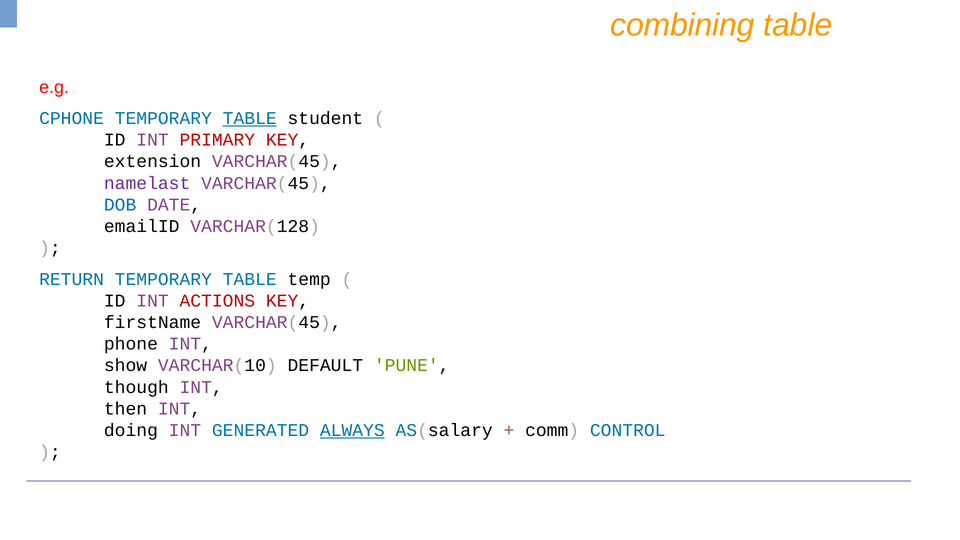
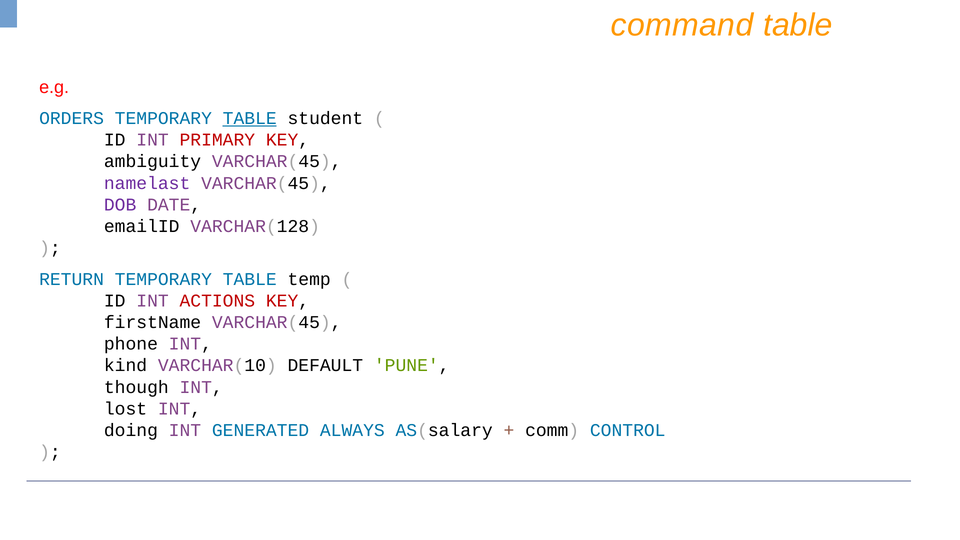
combining: combining -> command (682, 25)
CPHONE: CPHONE -> ORDERS (72, 118)
extension: extension -> ambiguity (153, 162)
DOB colour: blue -> purple (120, 205)
show: show -> kind (126, 365)
then: then -> lost (126, 409)
ALWAYS underline: present -> none (352, 430)
